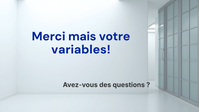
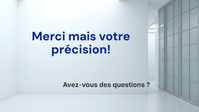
variables: variables -> précision (81, 49)
